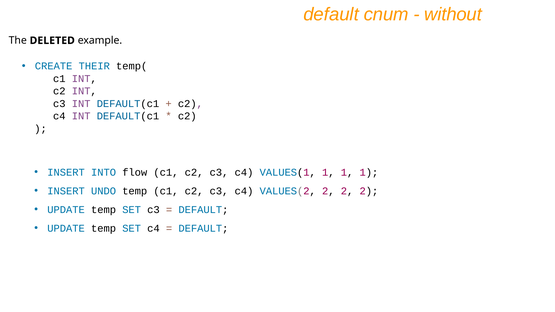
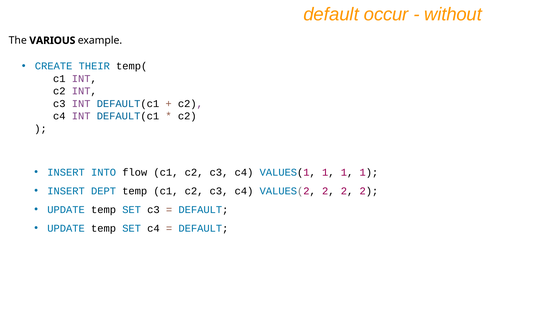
cnum: cnum -> occur (386, 14)
DELETED: DELETED -> VARIOUS (52, 41)
UNDO: UNDO -> DEPT (104, 191)
